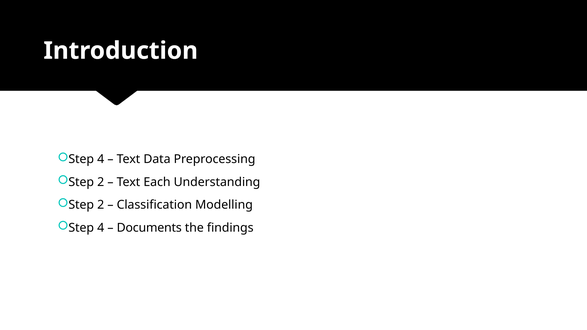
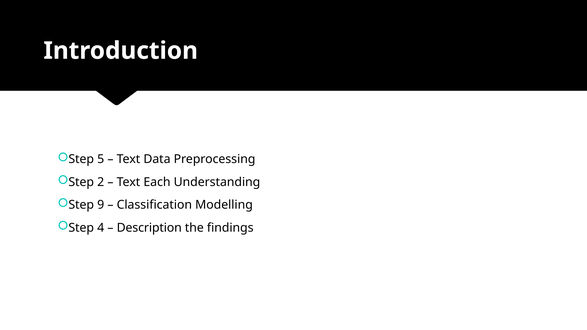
4: 4 -> 5 (101, 159)
2: 2 -> 9 (101, 205)
Documents: Documents -> Description (149, 228)
